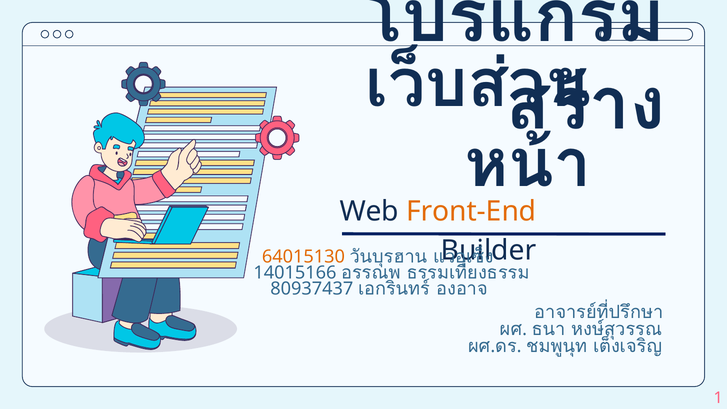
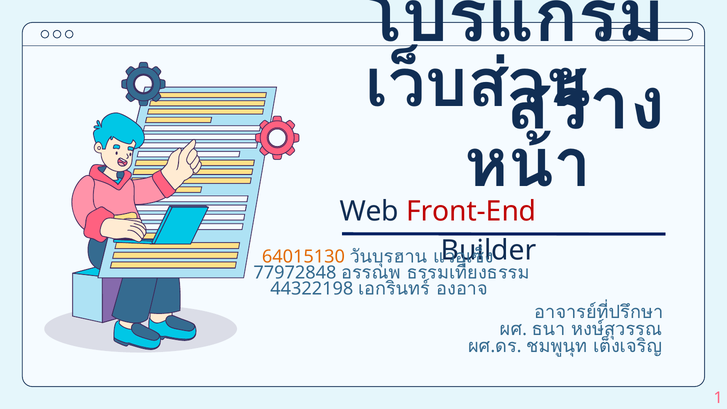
Front-End colour: orange -> red (471, 211)
14015166: 14015166 -> 77972848 (295, 273)
80937437: 80937437 -> 44322198 (312, 289)
